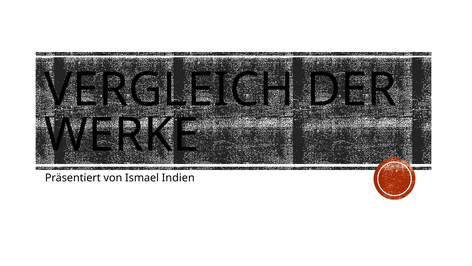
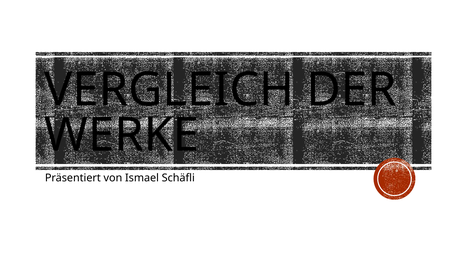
Indien: Indien -> Schäfli (178, 177)
